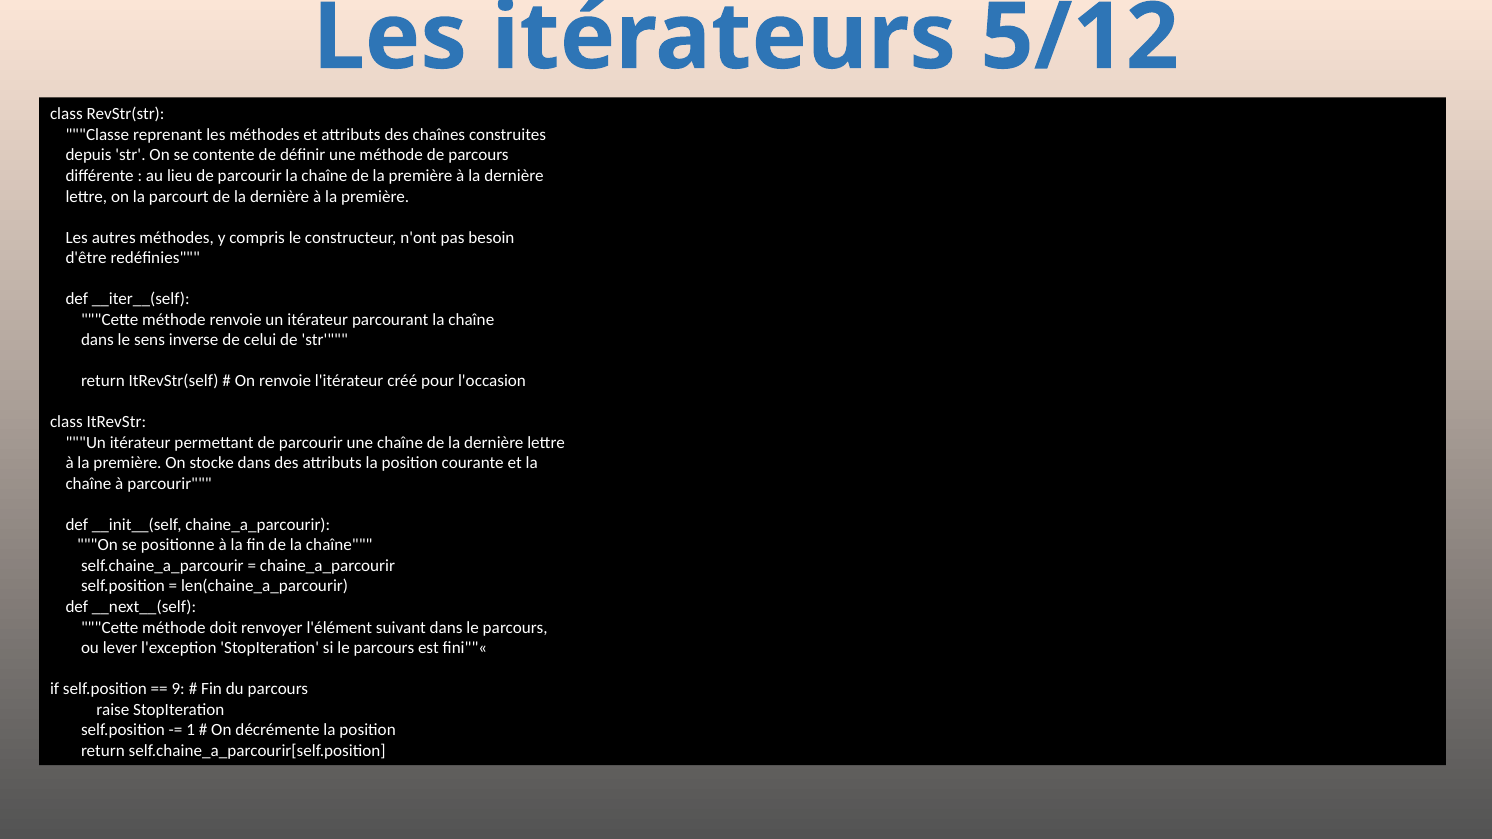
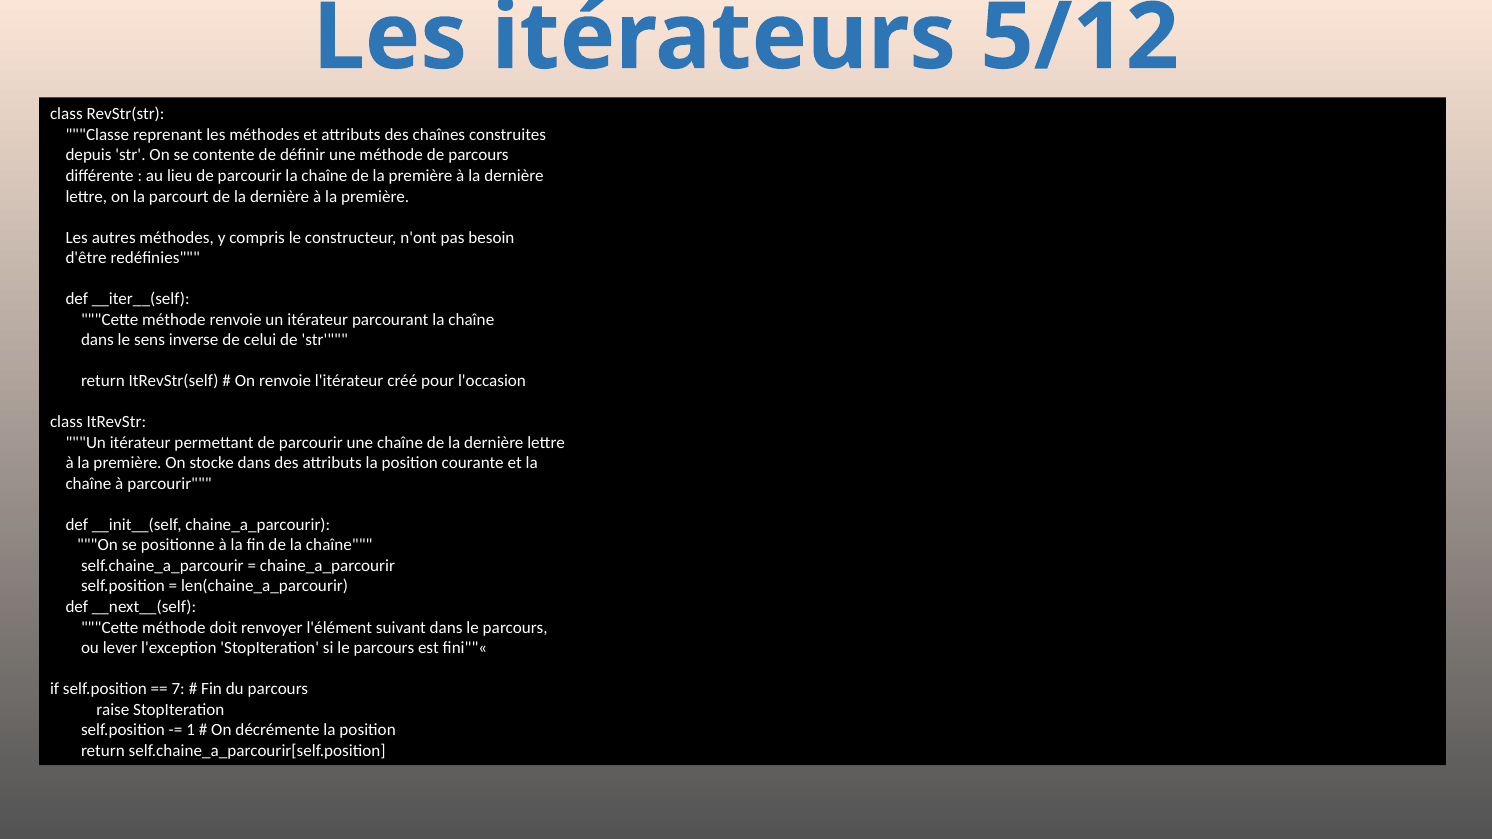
9: 9 -> 7 (178, 689)
